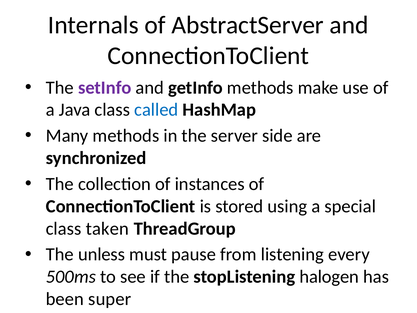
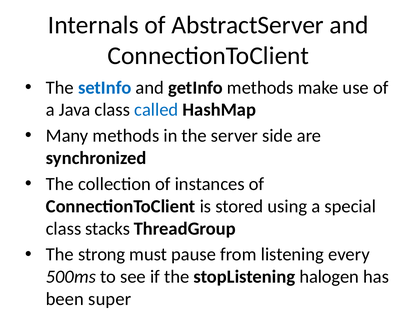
setInfo colour: purple -> blue (105, 87)
taken: taken -> stacks (108, 228)
unless: unless -> strong (102, 254)
